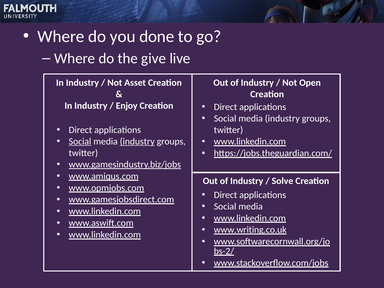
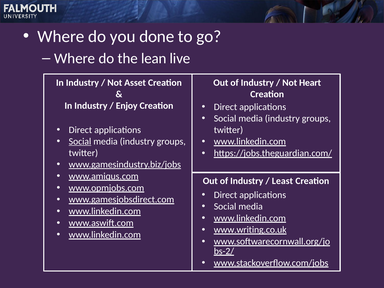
give: give -> lean (154, 58)
Open: Open -> Heart (310, 83)
industry underline: present -> none (137, 141)
Solve: Solve -> Least (282, 181)
